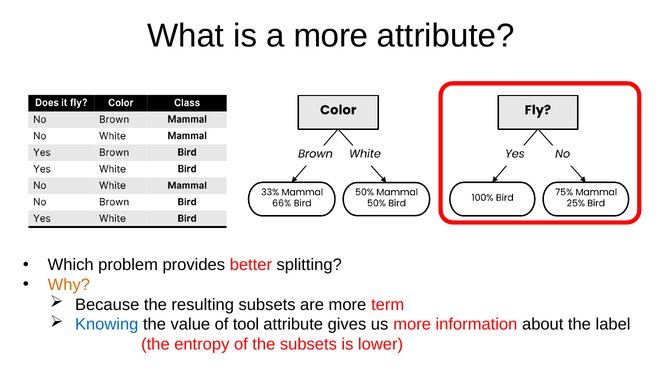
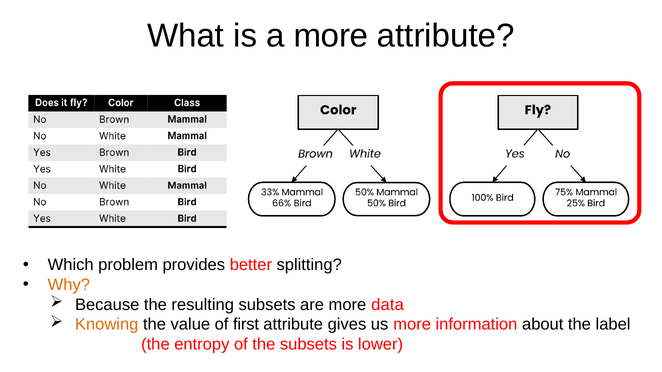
term: term -> data (388, 305)
Knowing colour: blue -> orange (107, 325)
tool: tool -> first (246, 325)
